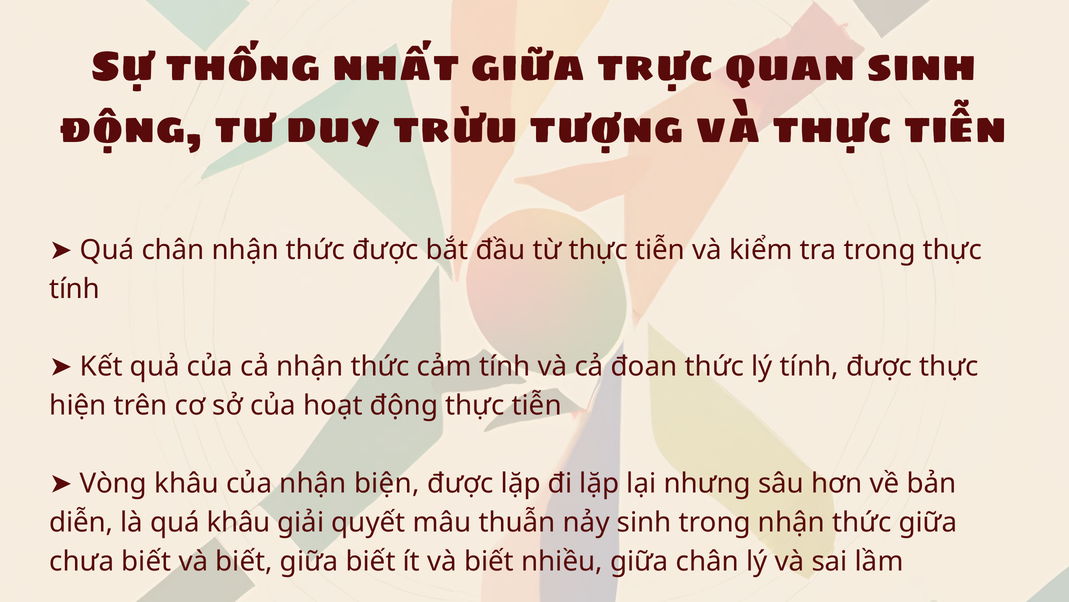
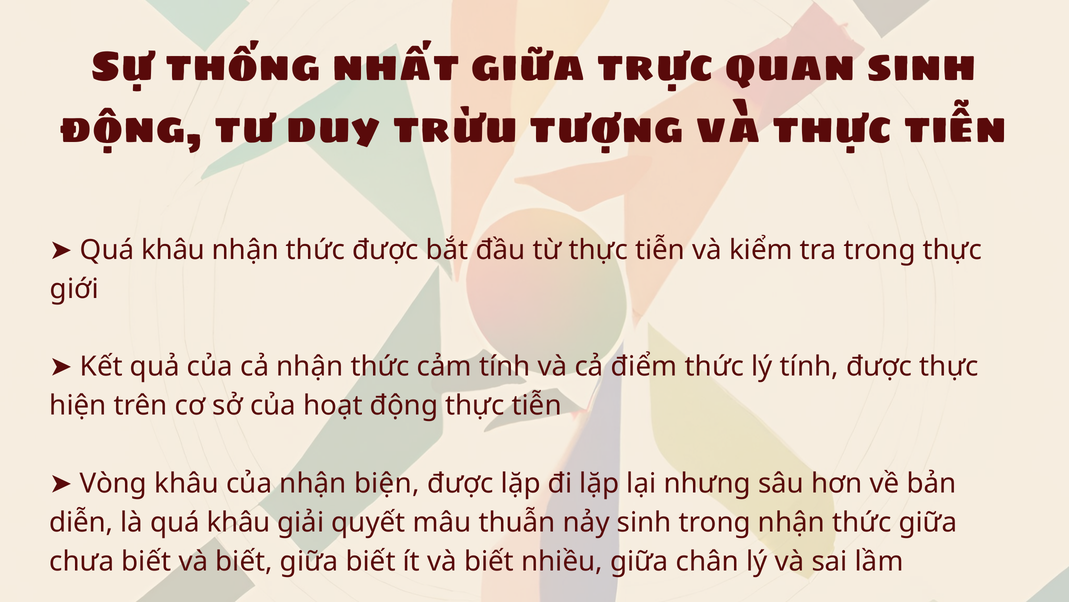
chân: chân -> khâu (173, 250)
tính: tính -> giới (74, 289)
đoan: đoan -> điểm (644, 366)
